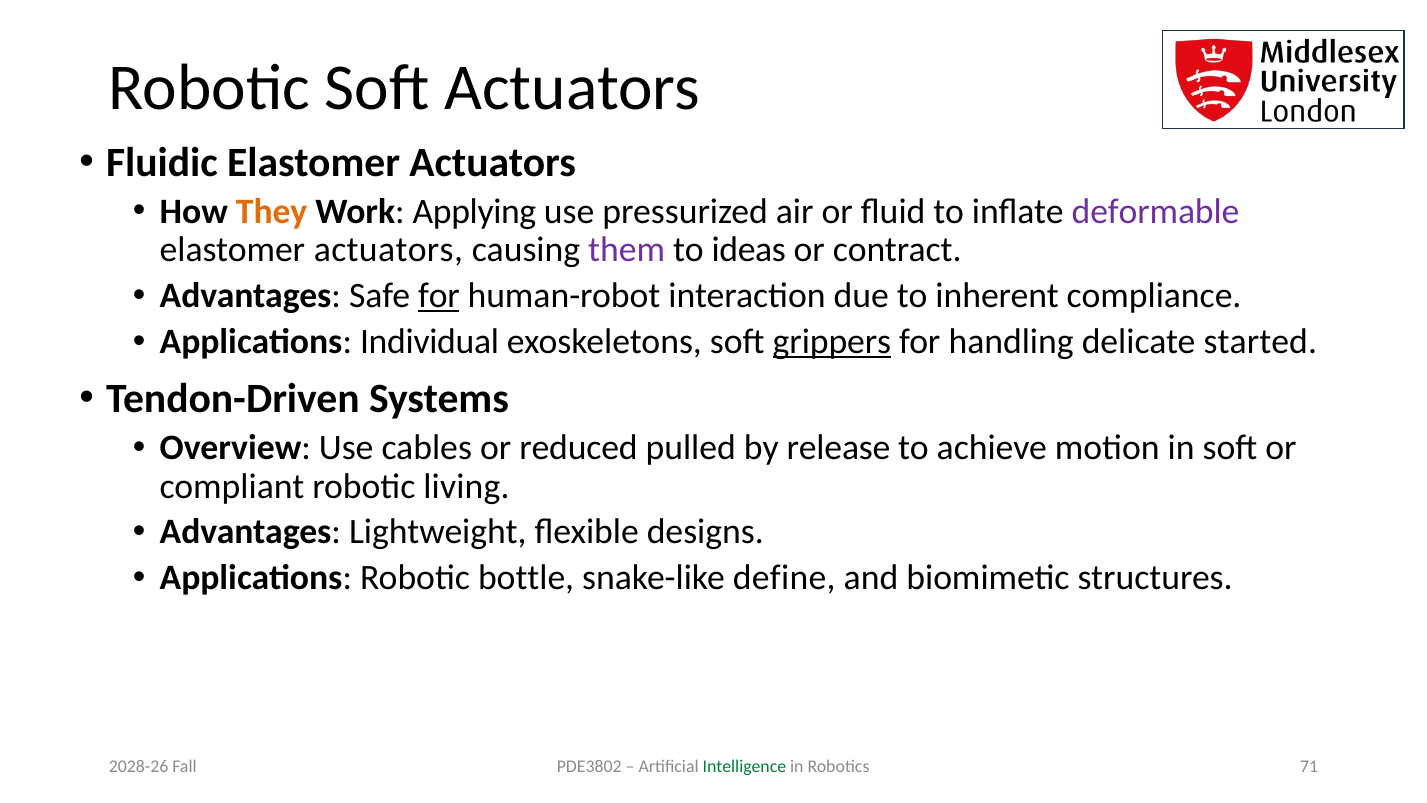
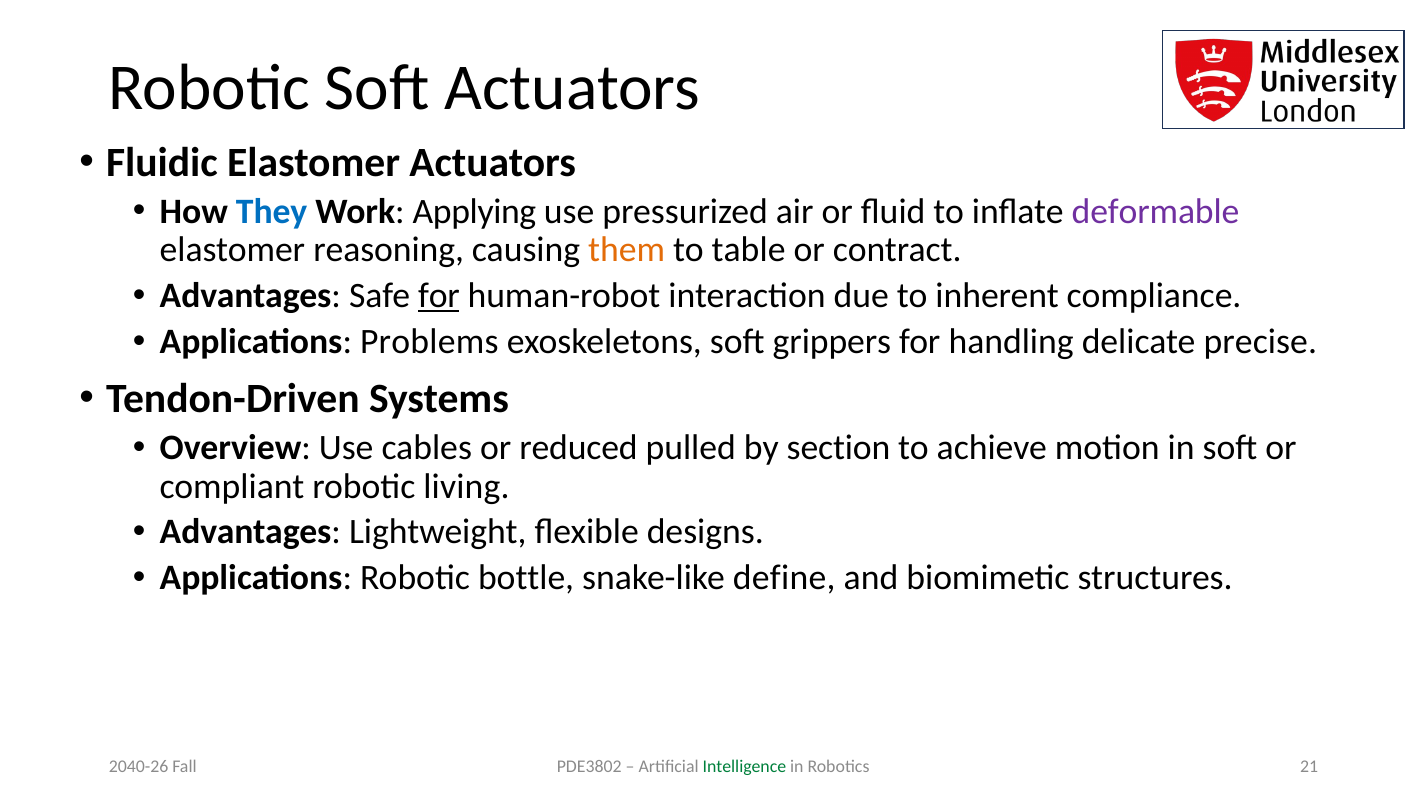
They colour: orange -> blue (272, 211)
actuators: actuators -> reasoning (389, 250)
them colour: purple -> orange (627, 250)
ideas: ideas -> table (749, 250)
Individual: Individual -> Problems (429, 342)
grippers underline: present -> none (832, 342)
started: started -> precise (1260, 342)
release: release -> section (839, 448)
71: 71 -> 21 (1309, 766)
2028-26: 2028-26 -> 2040-26 (139, 767)
